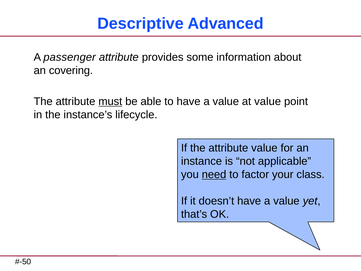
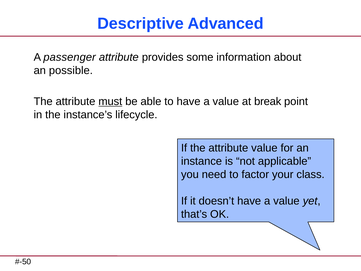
covering: covering -> possible (71, 71)
at value: value -> break (268, 101)
need underline: present -> none (214, 174)
